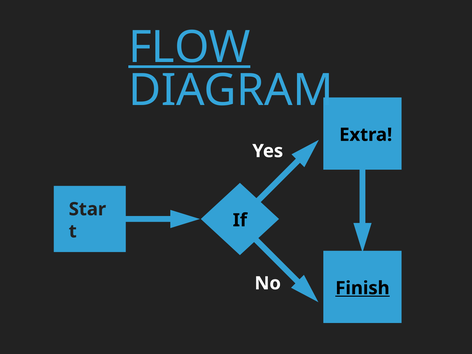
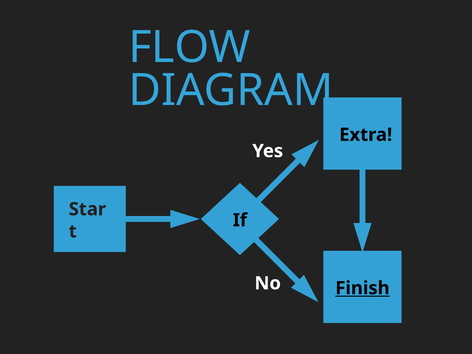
FLOW underline: present -> none (190, 47)
